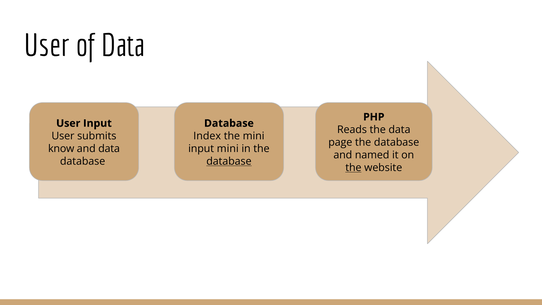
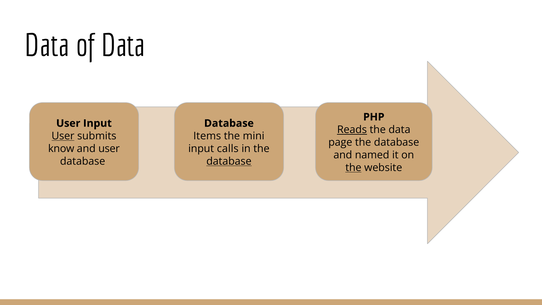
User: User -> Data (47, 46)
Reads underline: none -> present (352, 130)
User underline: none -> present (63, 136)
Index: Index -> Items (207, 136)
and data: data -> user (109, 149)
input mini: mini -> calls (228, 149)
